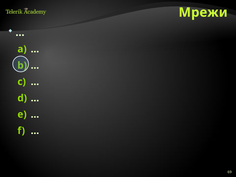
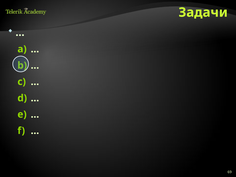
Мрежи: Мрежи -> Задачи (203, 12)
